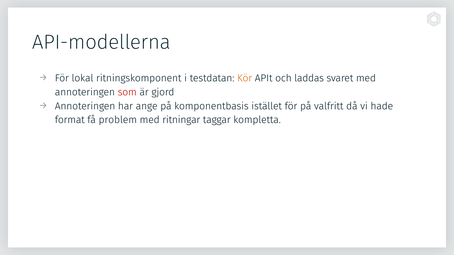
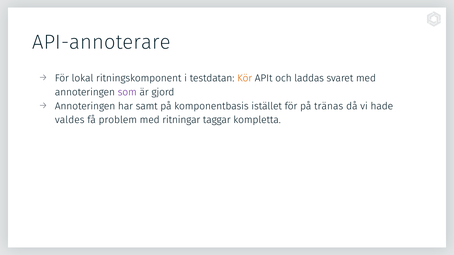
API-modellerna: API-modellerna -> API-annoterare (101, 42)
som colour: red -> purple (127, 92)
ange: ange -> samt (147, 106)
valfritt: valfritt -> tränas (329, 106)
format: format -> valdes (70, 120)
